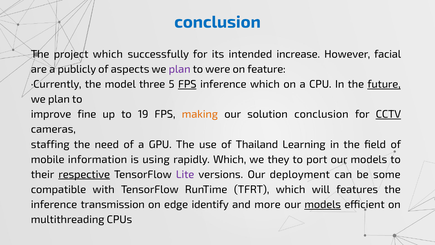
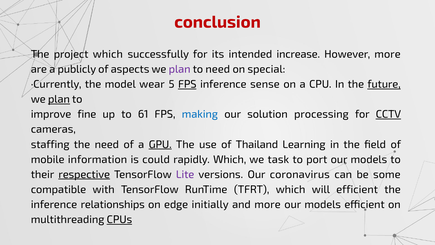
conclusion colour: blue -> red (218, 22)
However facial: facial -> more (387, 54)
to were: were -> need (218, 69)
feature: feature -> special (266, 69)
three: three -> wear (152, 84)
inference which: which -> sense (265, 84)
plan underline: none -> present (59, 99)
19: 19 -> 61 (143, 114)
making colour: orange -> blue (200, 114)
solution conclusion: conclusion -> processing (321, 114)
GPU underline: none -> present (160, 144)
using: using -> could (156, 159)
they: they -> task (278, 159)
deployment: deployment -> coronavirus (300, 174)
will features: features -> efficient (357, 189)
transmission: transmission -> relationships (113, 204)
identify: identify -> initially (210, 204)
models underline: present -> none (323, 204)
CPUs underline: none -> present (119, 219)
